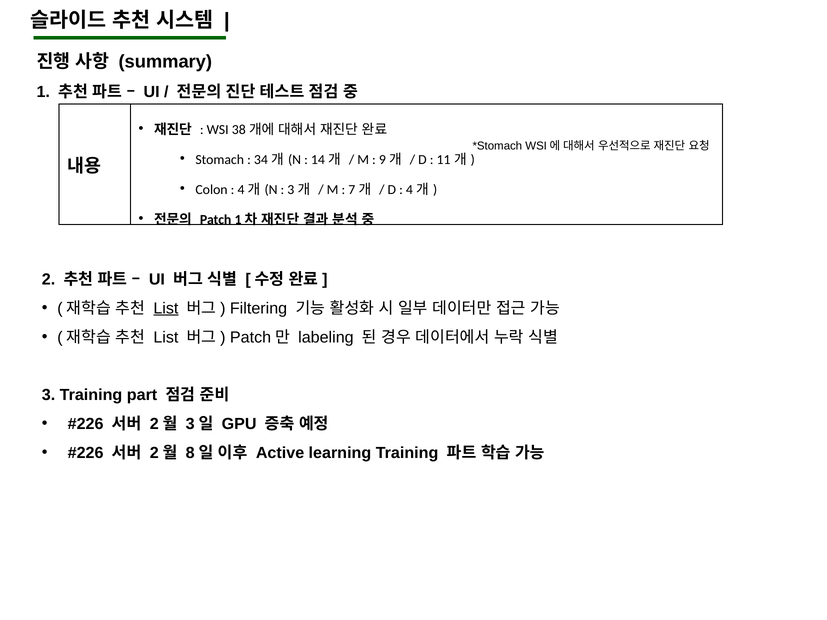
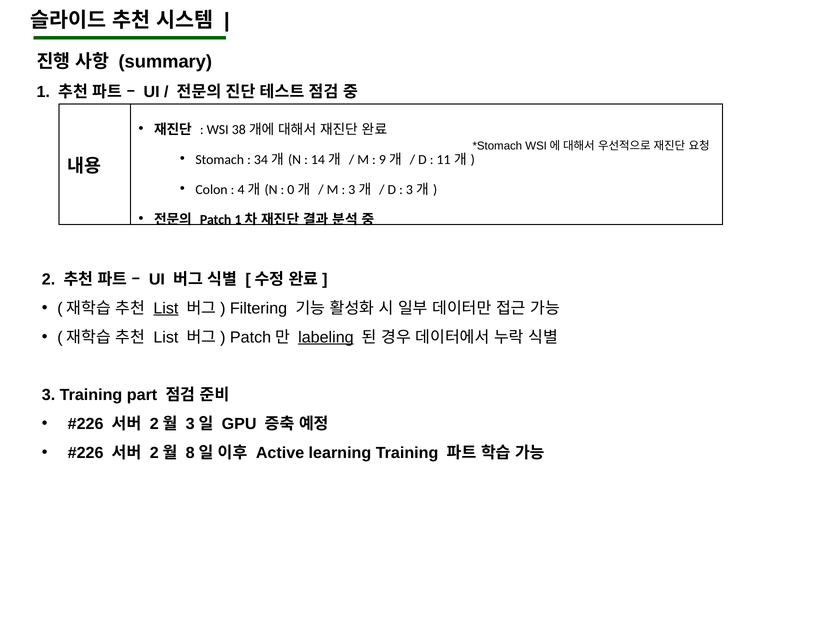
3: 3 -> 0 (291, 190)
7: 7 -> 3 (352, 190)
4: 4 -> 3 (409, 190)
labeling underline: none -> present (326, 337)
